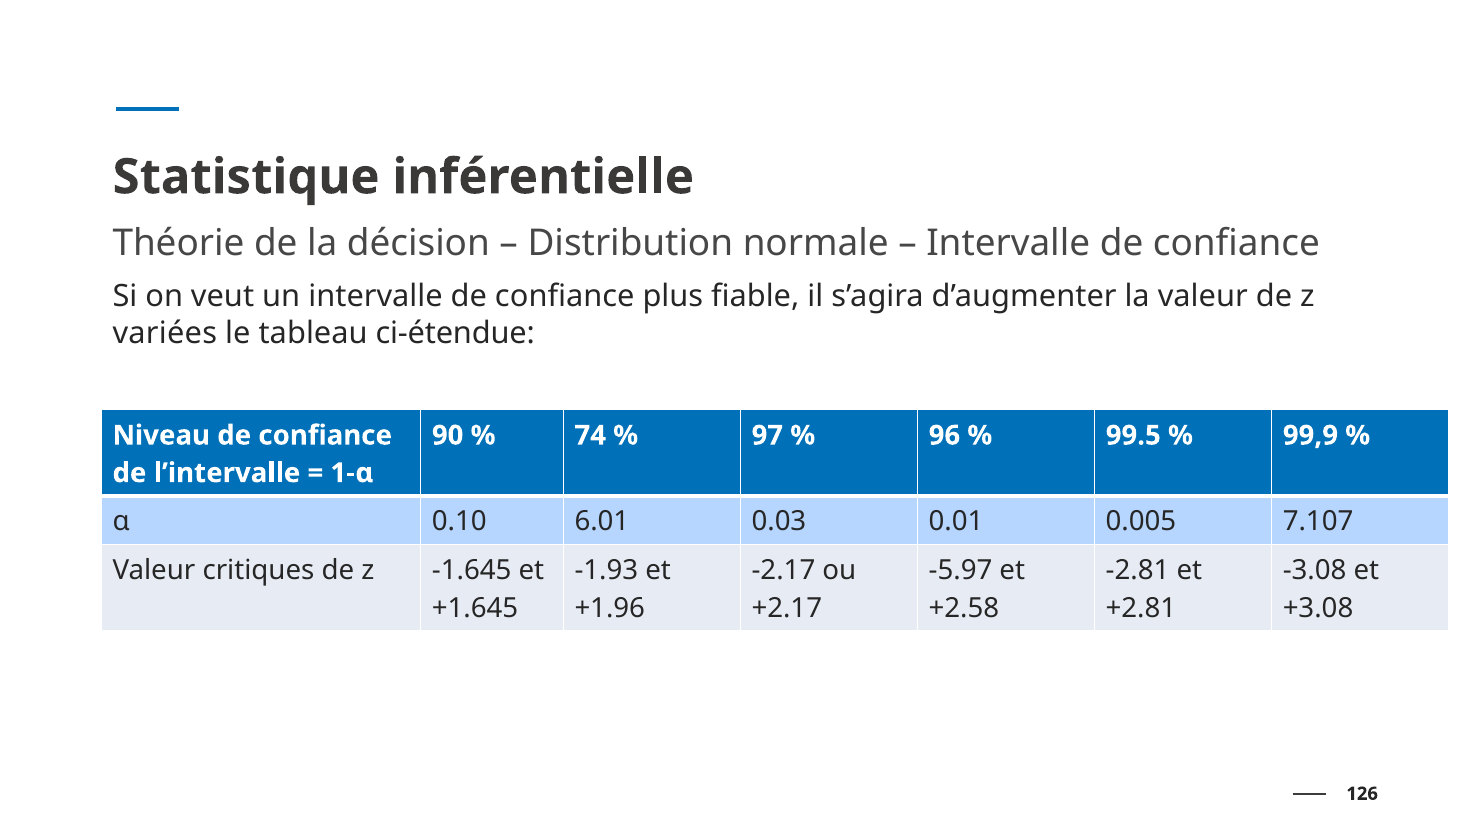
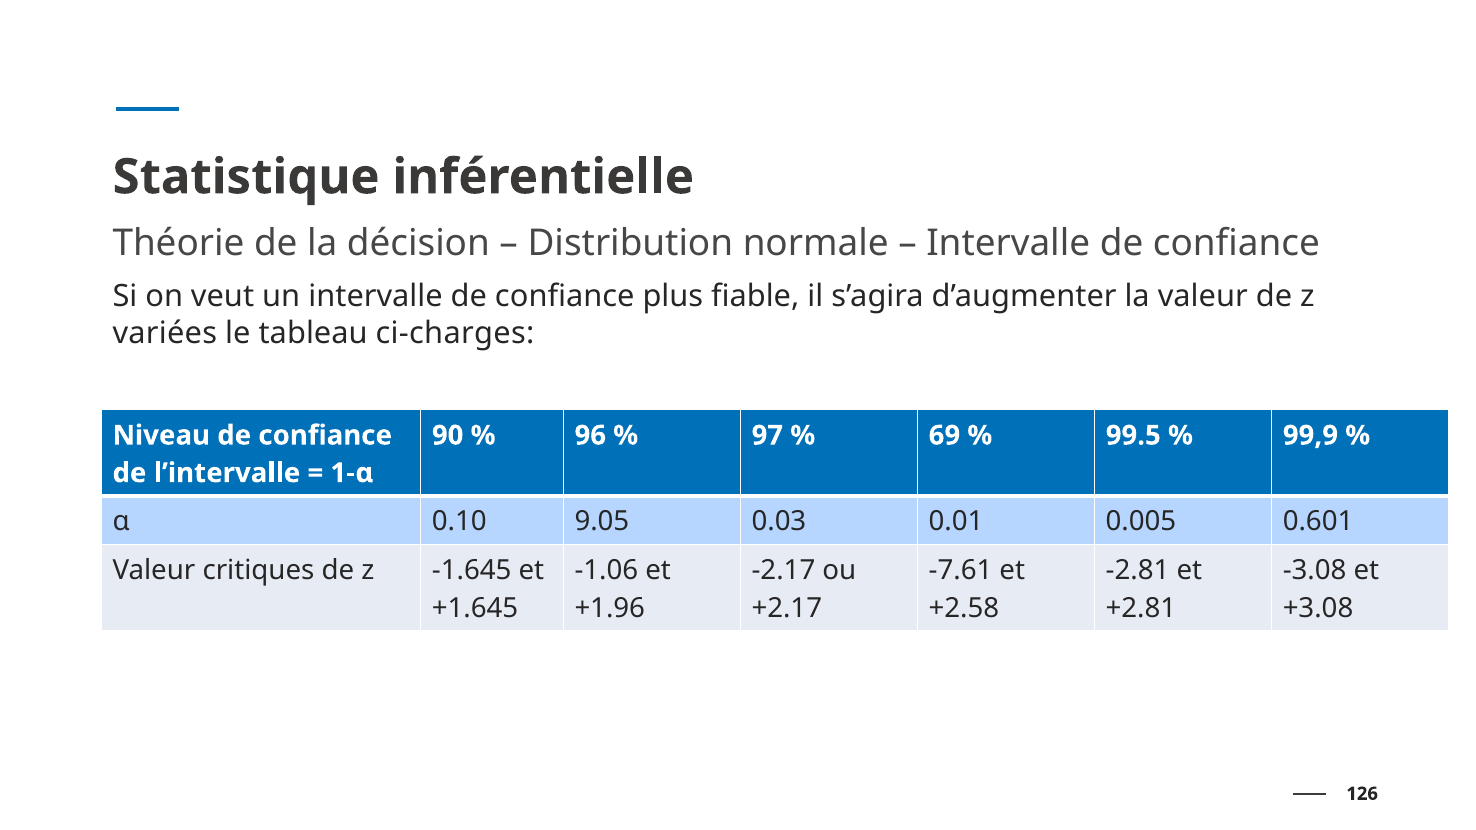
ci-étendue: ci-étendue -> ci-charges (455, 334)
74: 74 -> 96 (590, 436)
96: 96 -> 69 (944, 436)
6.01: 6.01 -> 9.05 (602, 522)
7.107: 7.107 -> 0.601 (1318, 522)
-1.93: -1.93 -> -1.06 (606, 571)
-5.97: -5.97 -> -7.61 (961, 571)
